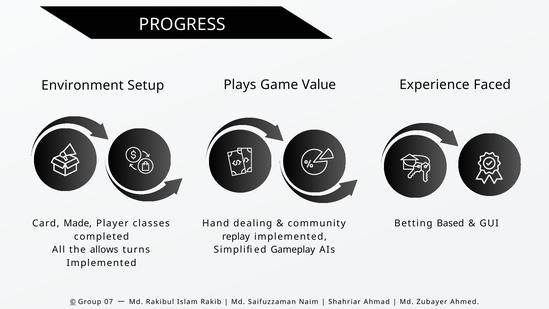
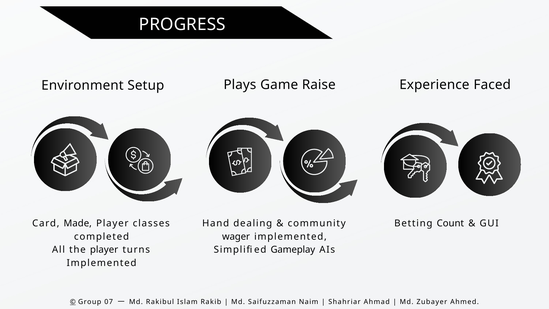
Value: Value -> Raise (319, 85)
Based: Based -> Count (450, 223)
replay: replay -> wager (236, 236)
the allows: allows -> player (104, 250)
